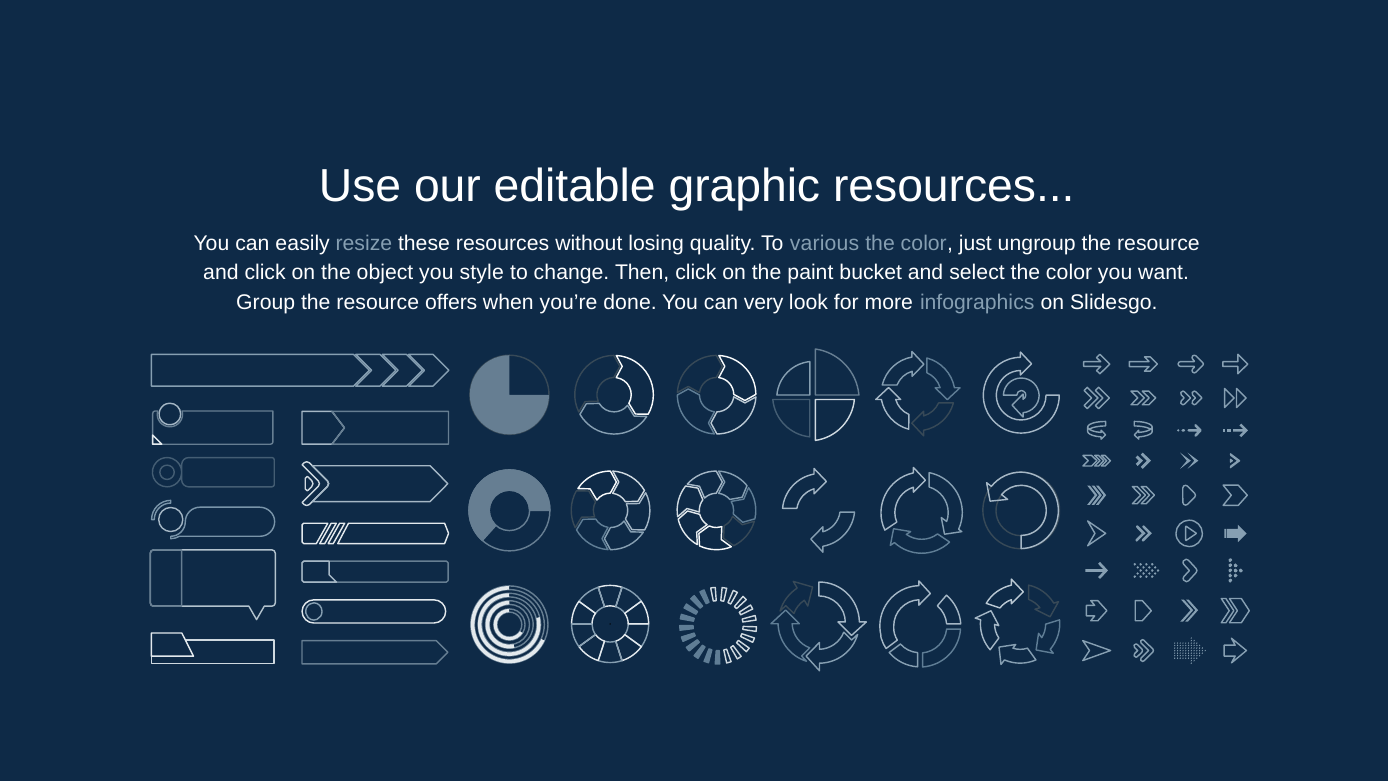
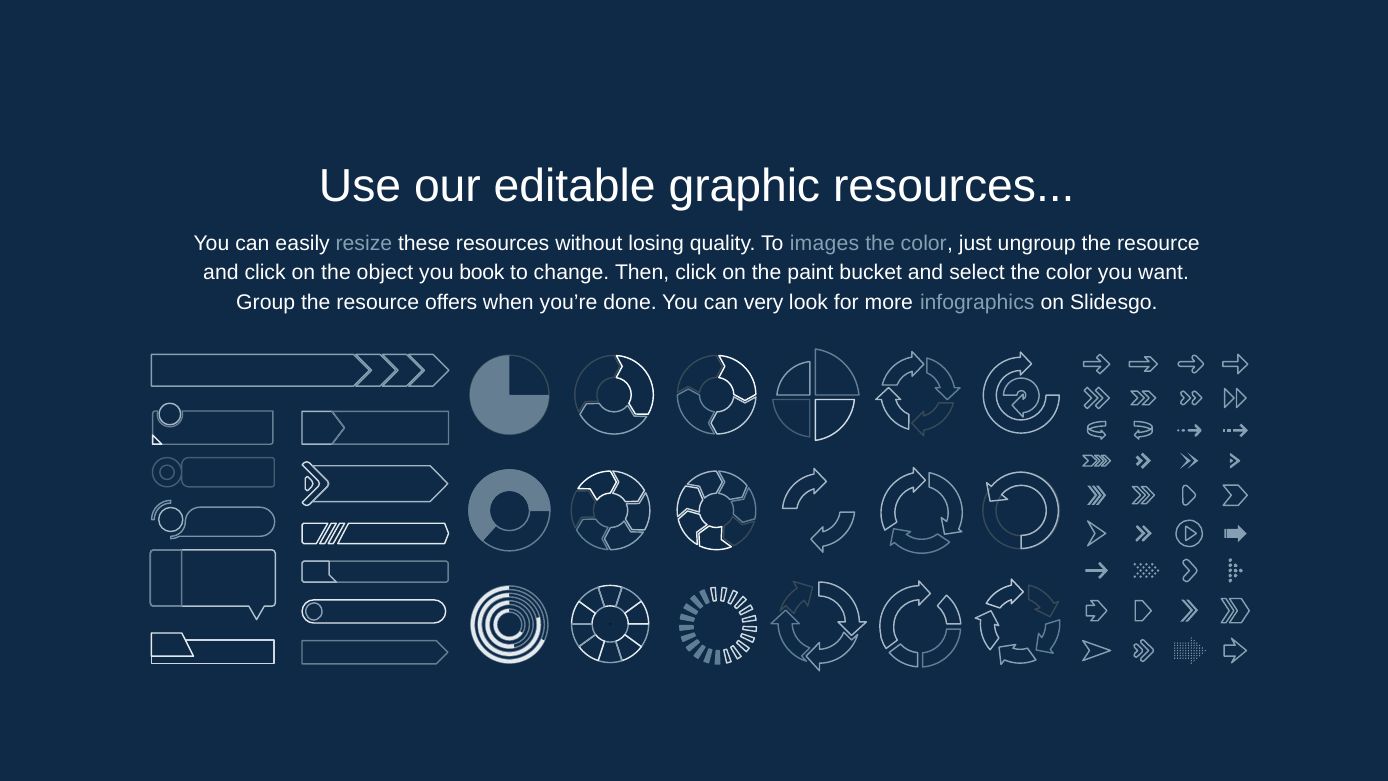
various: various -> images (824, 243)
style: style -> book (482, 273)
